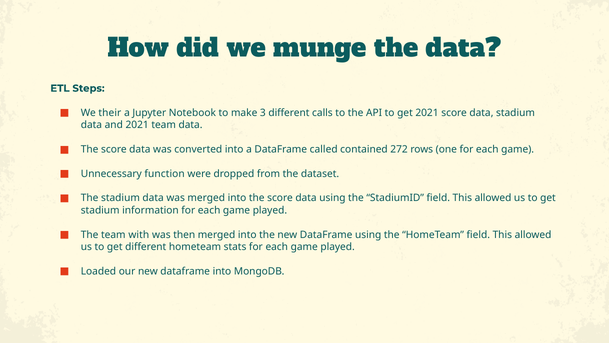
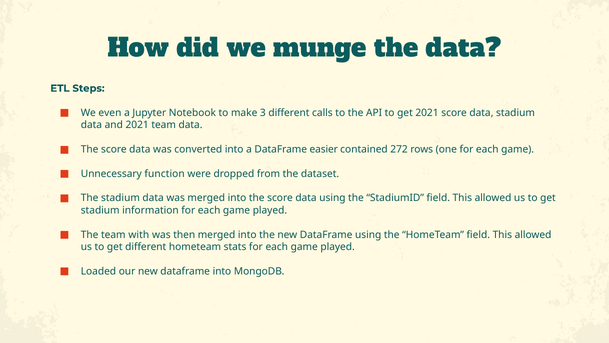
their: their -> even (110, 113)
called: called -> easier (324, 149)
